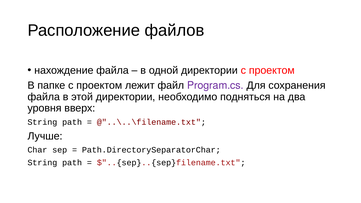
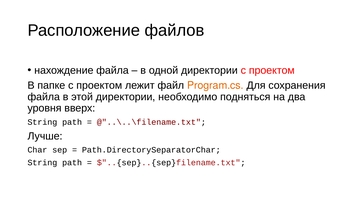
Program.cs colour: purple -> orange (215, 86)
